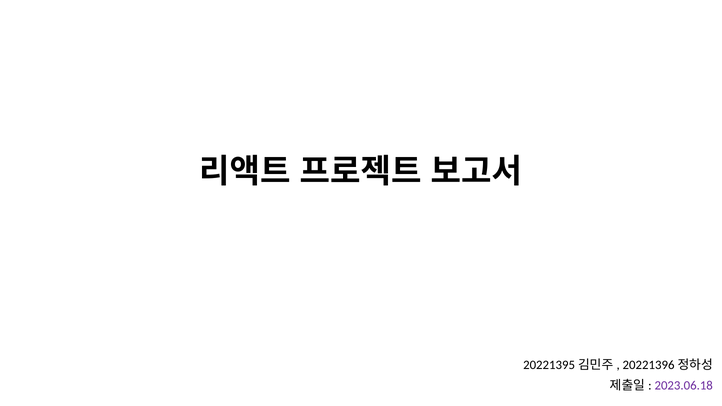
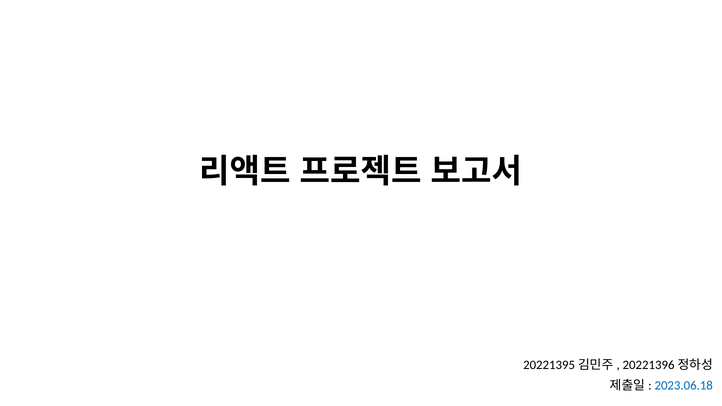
2023.06.18 colour: purple -> blue (684, 385)
